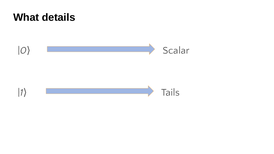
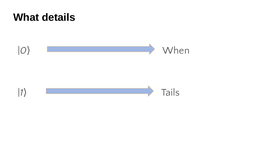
Scalar: Scalar -> When (176, 50)
